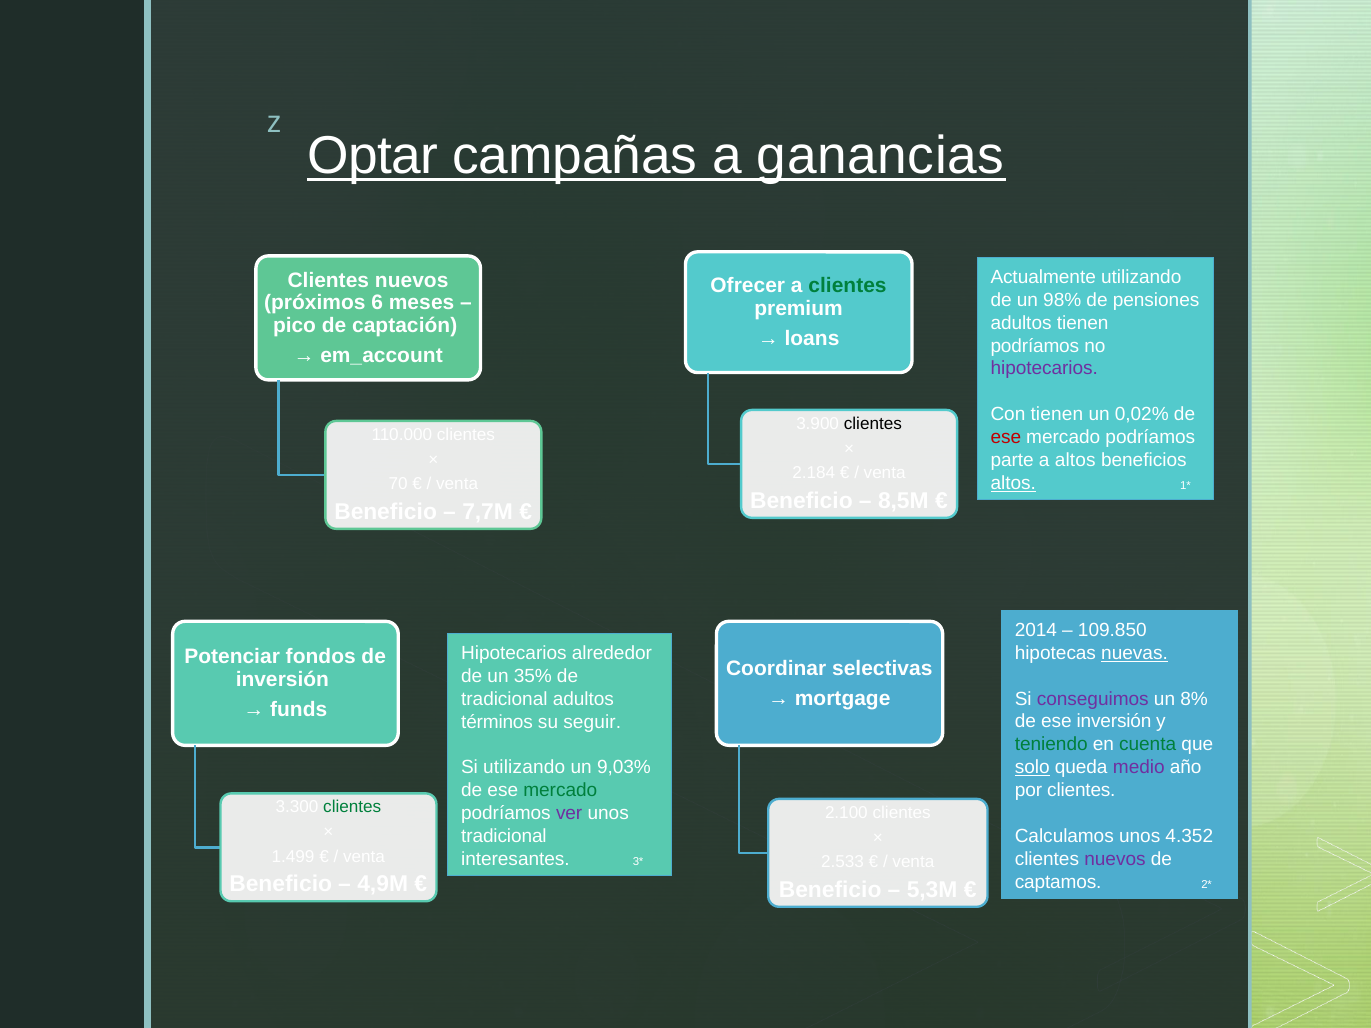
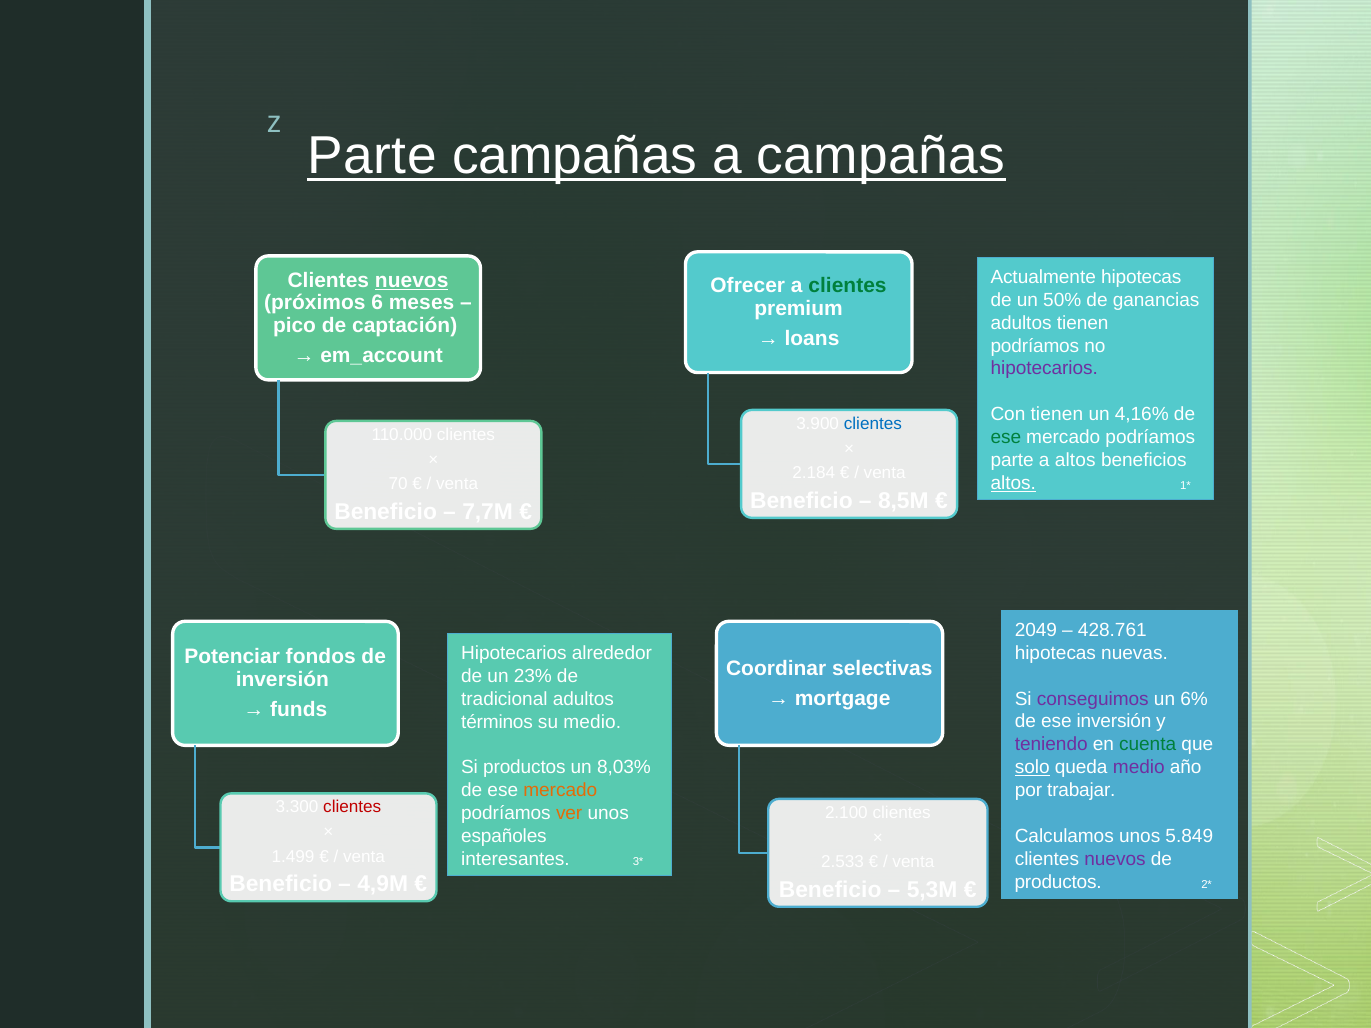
Optar: Optar -> Parte (372, 156)
a ganancias: ganancias -> campañas (881, 156)
Actualmente utilizando: utilizando -> hipotecas (1141, 277)
nuevos underline: none -> present (412, 280)
98%: 98% -> 50% (1062, 300)
pensiones: pensiones -> ganancias (1156, 300)
0,02%: 0,02% -> 4,16% (1142, 415)
clientes colour: black -> blue (873, 424)
ese colour: red -> green (1006, 437)
2014: 2014 -> 2049 (1036, 630)
109.850: 109.850 -> 428.761 (1112, 630)
nuevas underline: present -> none (1135, 653)
35%: 35% -> 23% (533, 676)
8%: 8% -> 6% (1194, 699)
su seguir: seguir -> medio (592, 722)
teniendo colour: green -> purple (1051, 745)
Si utilizando: utilizando -> productos (524, 768)
9,03%: 9,03% -> 8,03% (624, 768)
por clientes: clientes -> trabajar (1081, 791)
mercado colour: green -> orange (560, 791)
clientes colour: green -> red (352, 807)
ver colour: purple -> orange (569, 814)
4.352: 4.352 -> 5.849 (1189, 836)
tradicional: tradicional -> españoles (504, 837)
captamos: captamos -> productos (1058, 882)
